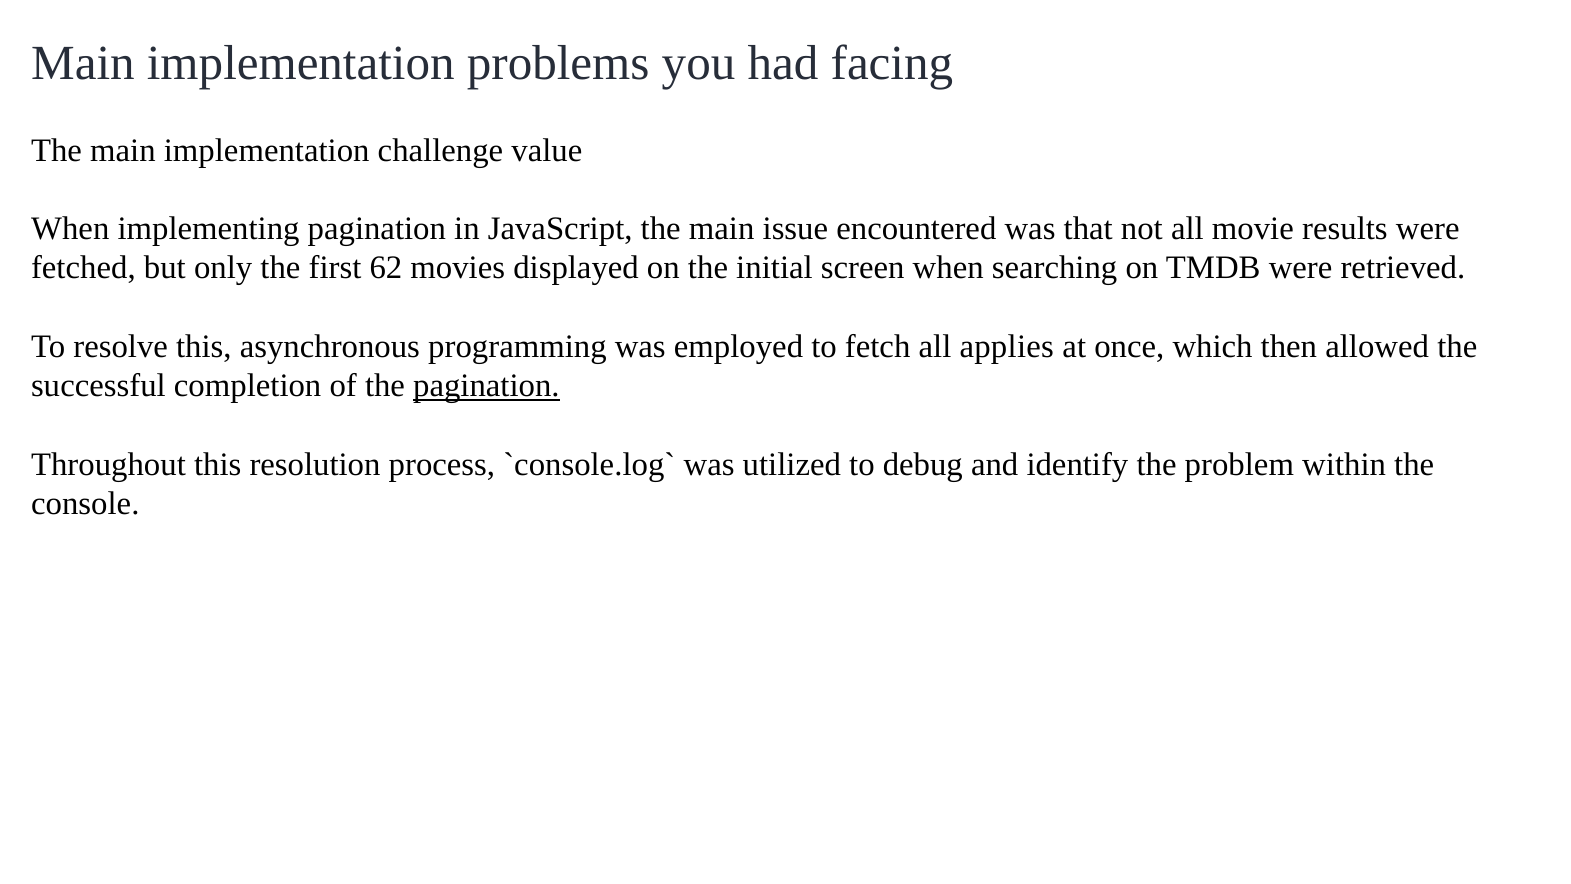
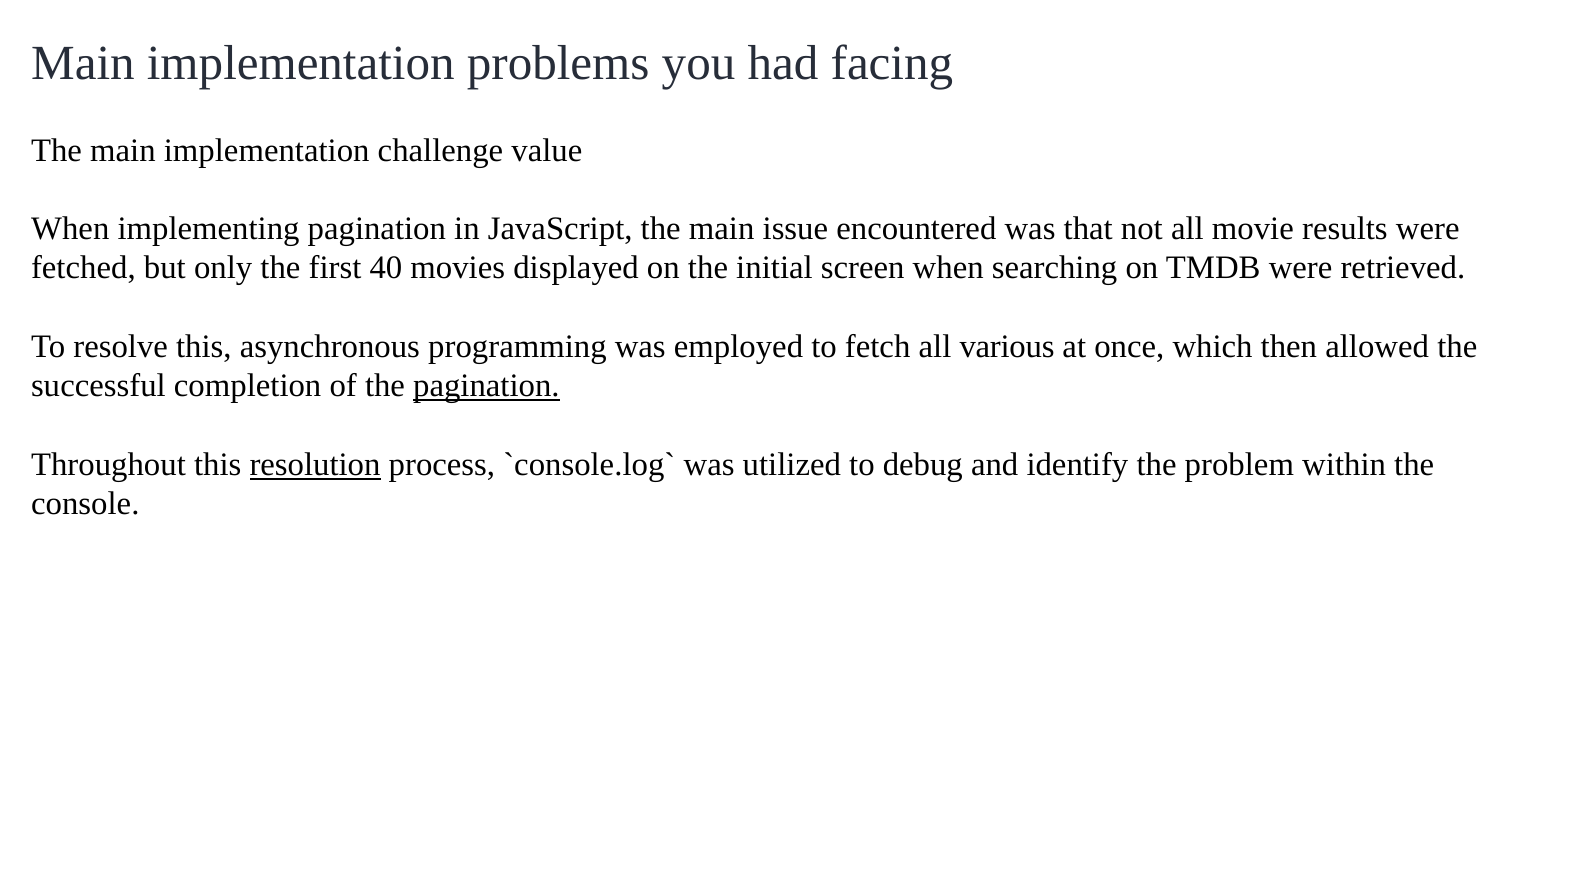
62: 62 -> 40 (386, 268)
applies: applies -> various (1007, 347)
resolution underline: none -> present (315, 464)
